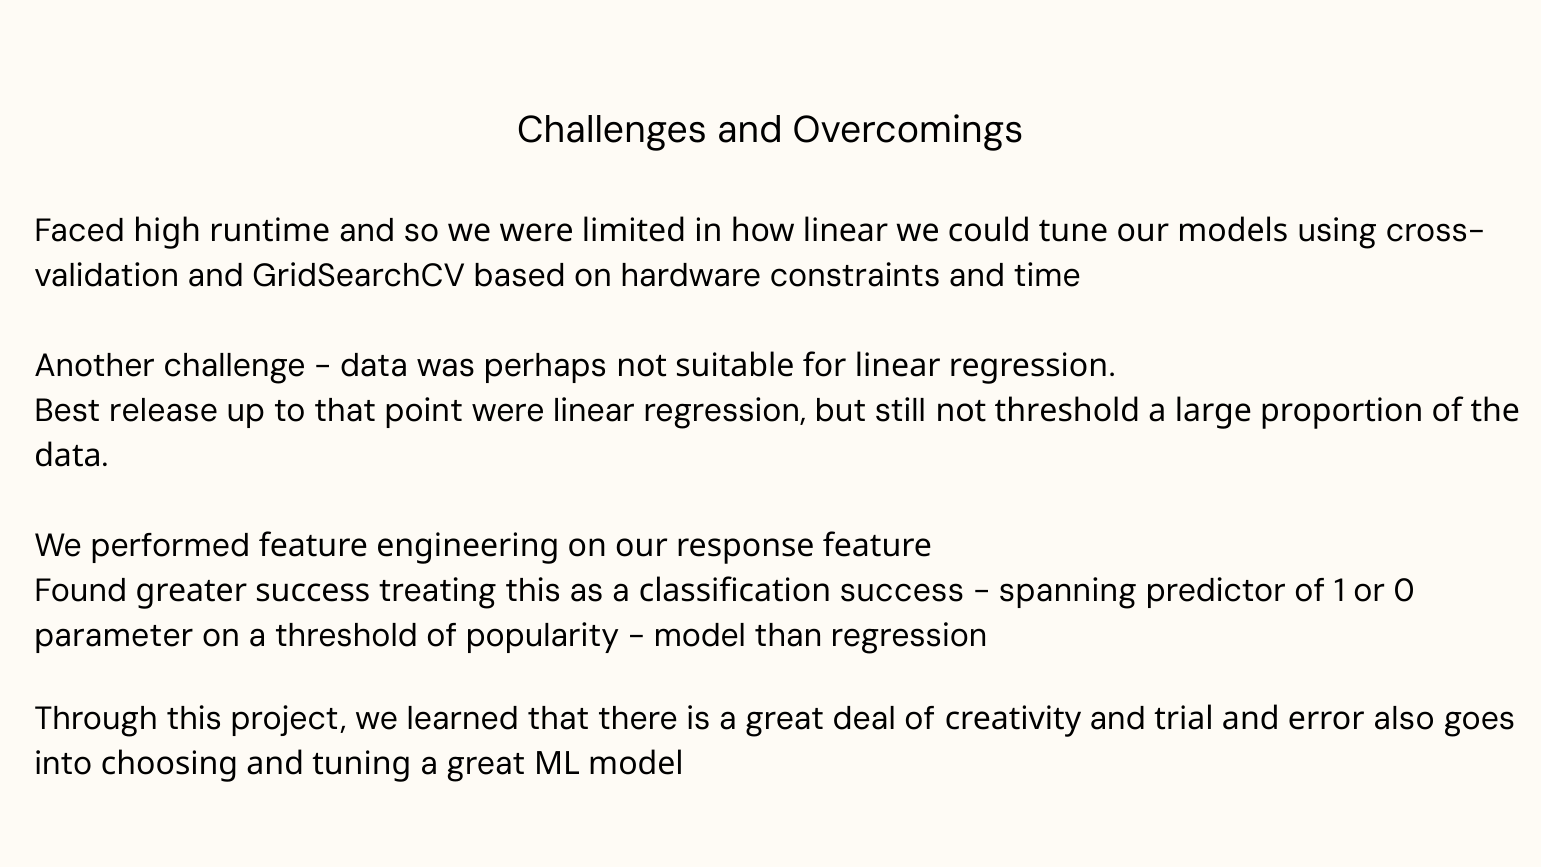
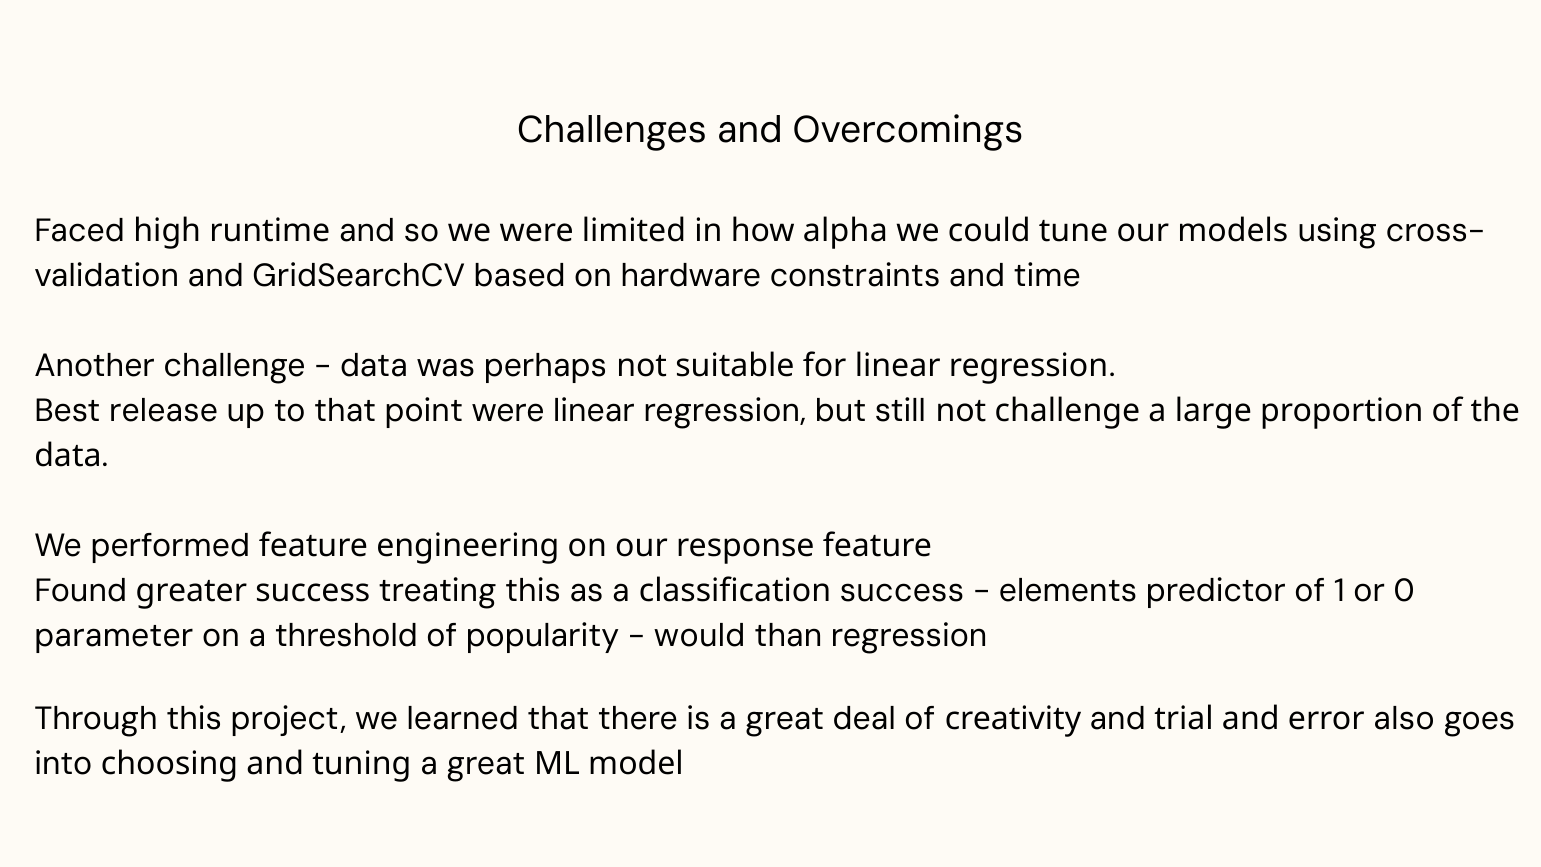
how linear: linear -> alpha (845, 231)
not threshold: threshold -> challenge (1067, 411)
spanning: spanning -> elements (1068, 591)
model: model -> would (700, 636)
